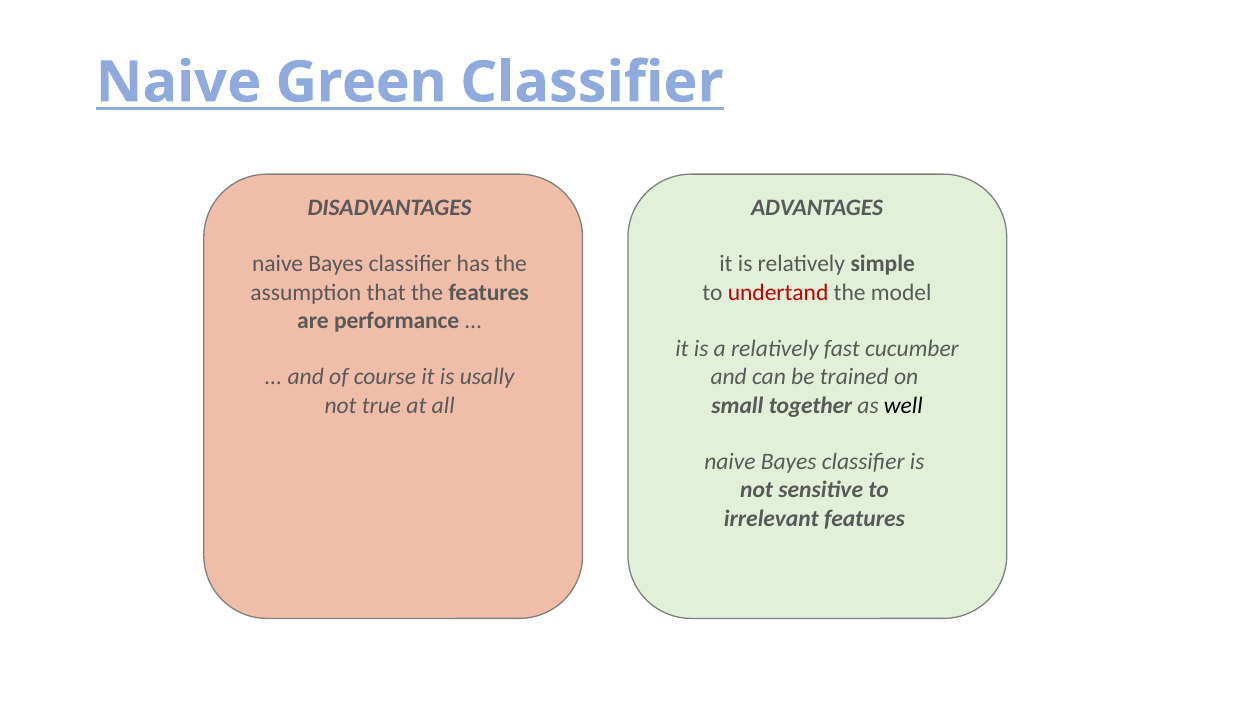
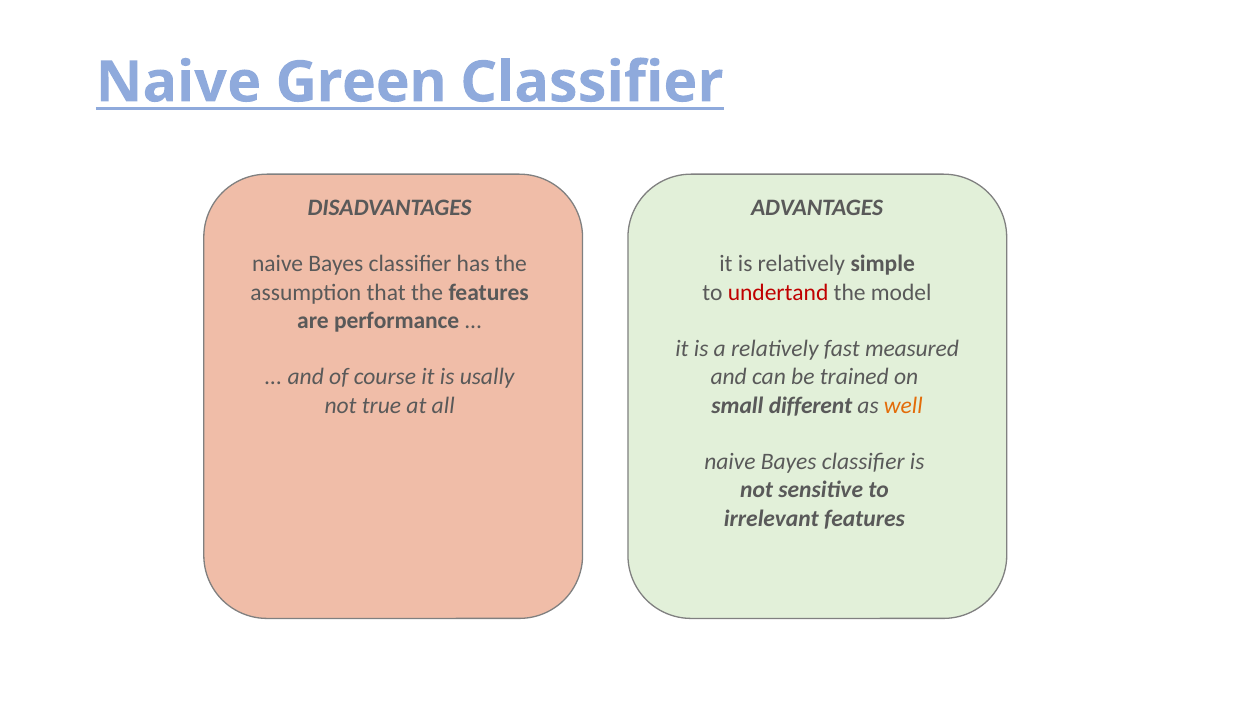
cucumber: cucumber -> measured (912, 349)
together: together -> different (811, 406)
well colour: black -> orange (903, 406)
